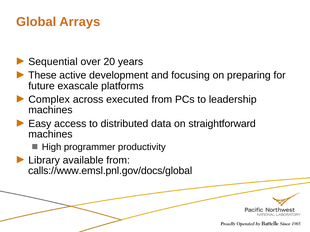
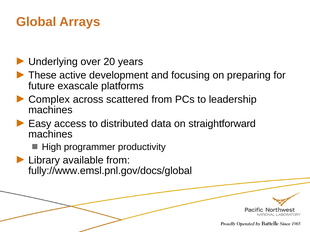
Sequential: Sequential -> Underlying (53, 62)
executed: executed -> scattered (127, 100)
calls://www.emsl.pnl.gov/docs/global: calls://www.emsl.pnl.gov/docs/global -> fully://www.emsl.pnl.gov/docs/global (110, 171)
